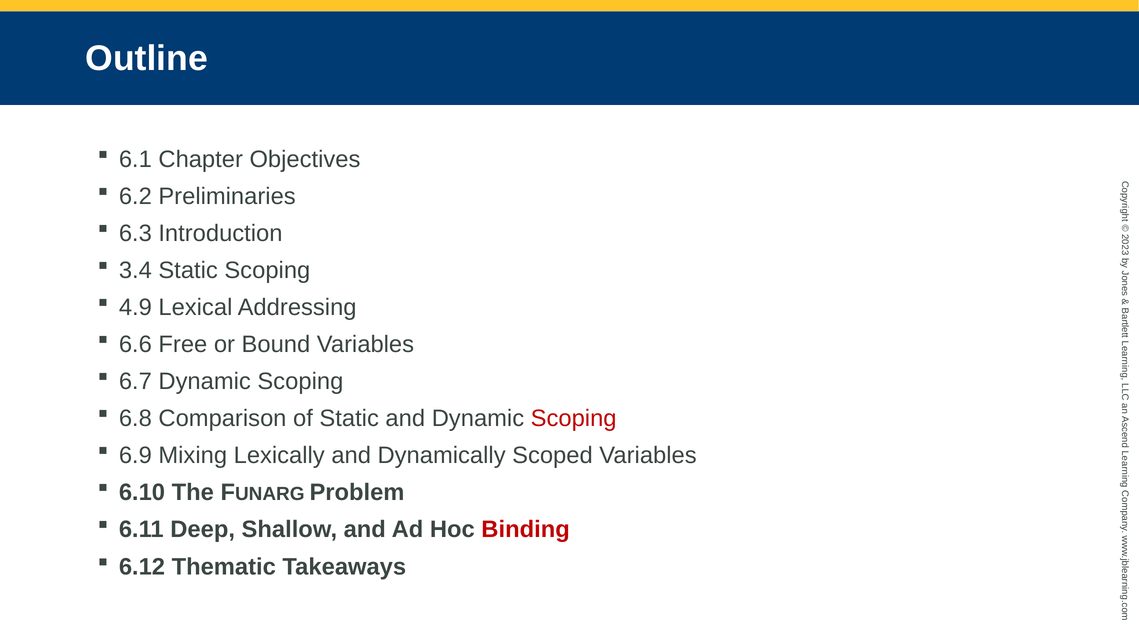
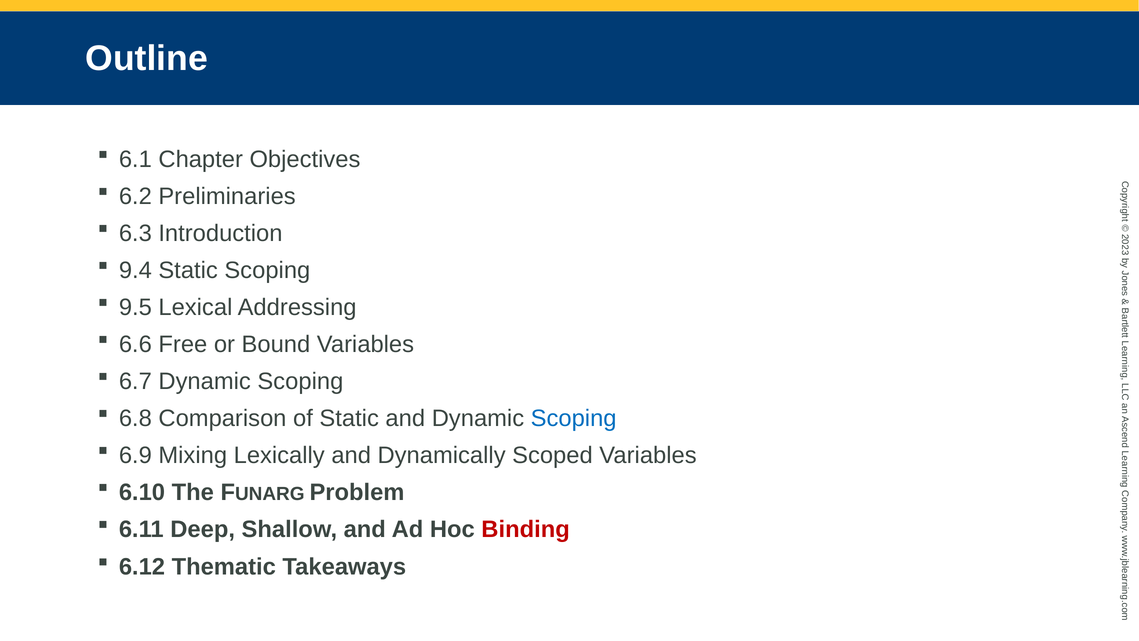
3.4: 3.4 -> 9.4 (135, 270)
4.9: 4.9 -> 9.5 (135, 307)
Scoping colour: red -> blue (574, 418)
